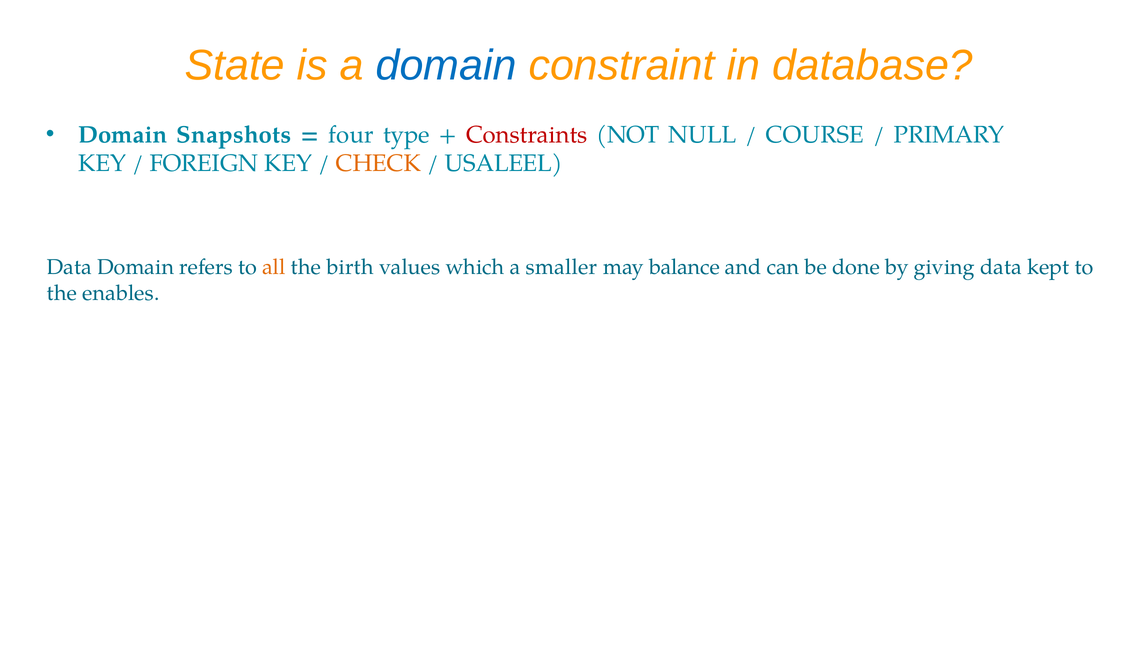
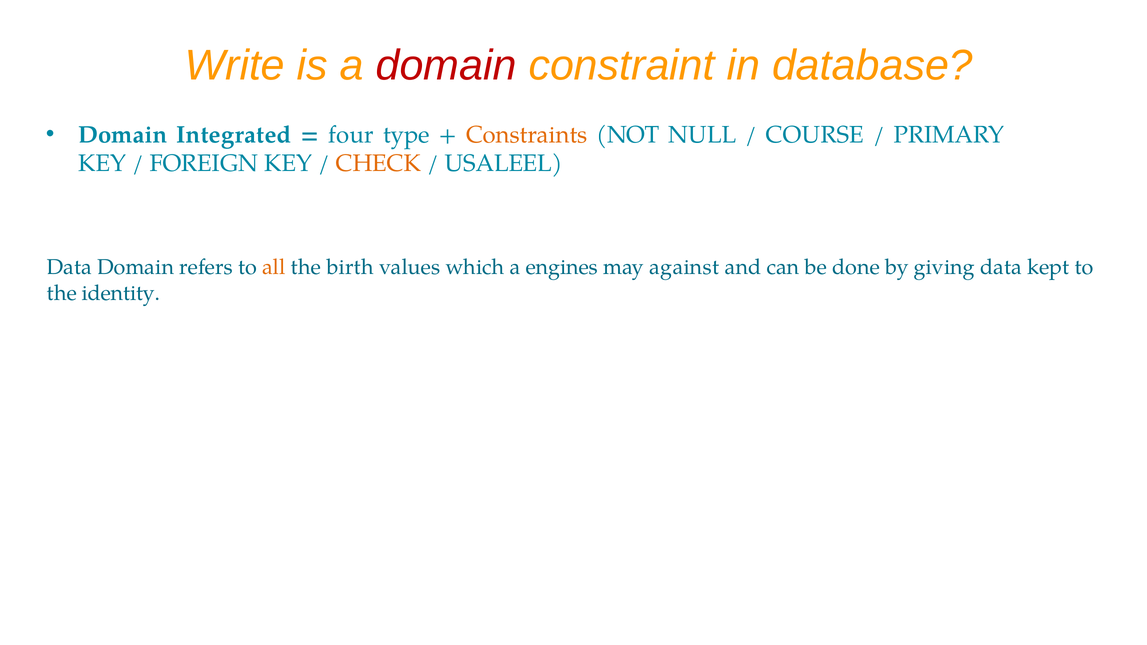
State: State -> Write (235, 65)
domain colour: blue -> red (446, 65)
Snapshots: Snapshots -> Integrated (234, 135)
Constraints colour: red -> orange (527, 135)
smaller: smaller -> engines (562, 267)
balance: balance -> against (684, 267)
enables: enables -> identity (121, 293)
